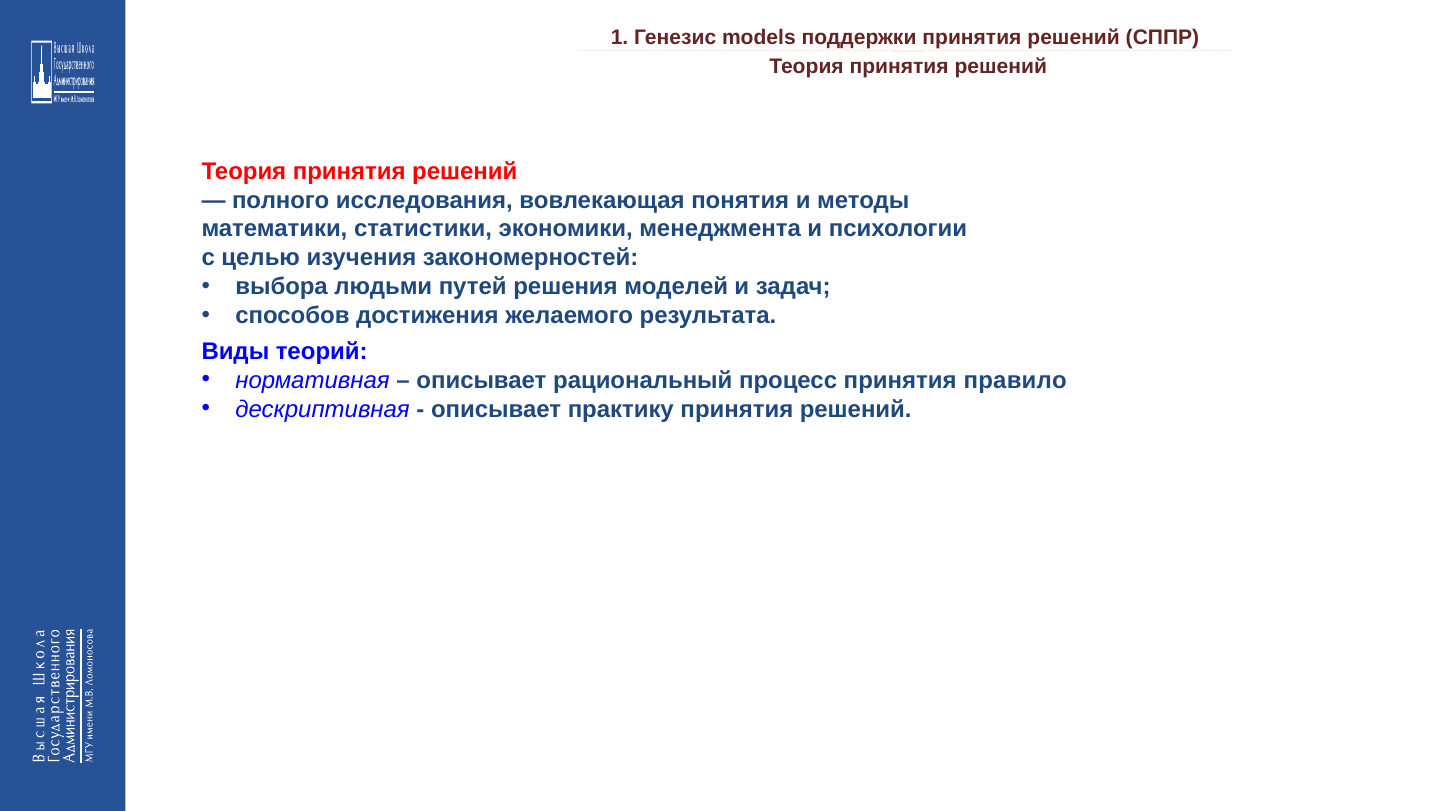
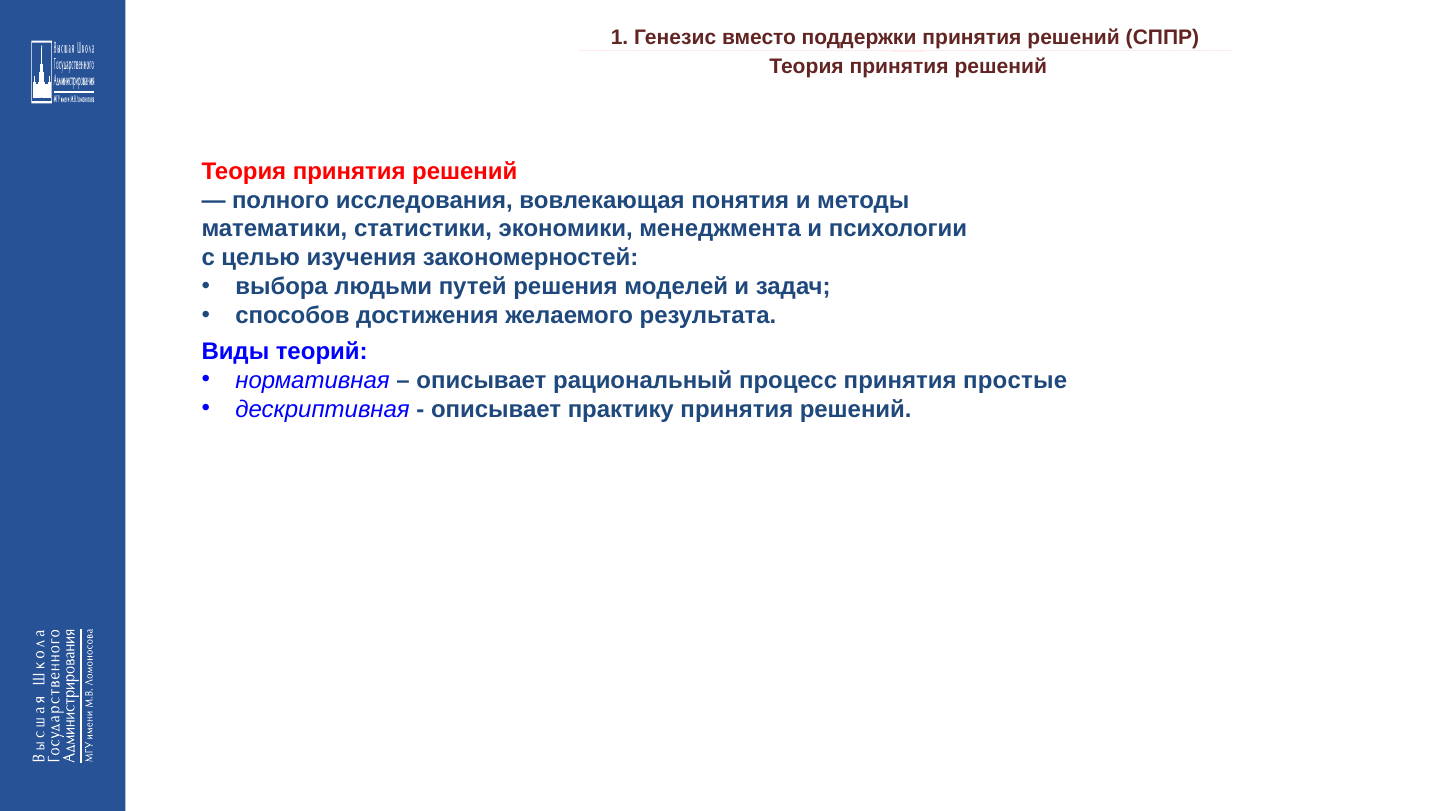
models: models -> вместо (759, 37)
правило: правило -> простые (1015, 380)
